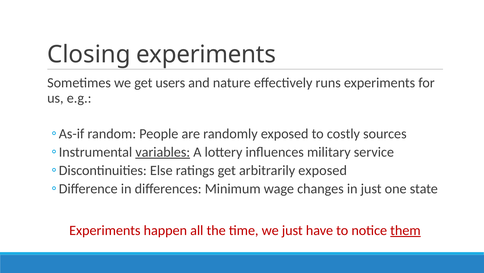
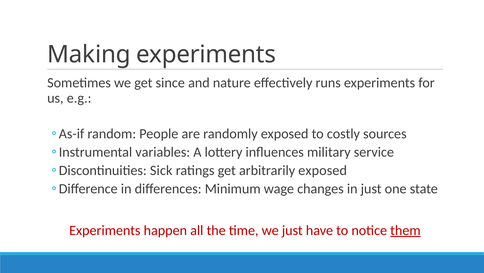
Closing: Closing -> Making (89, 54)
users: users -> since (170, 83)
variables underline: present -> none (163, 152)
Else: Else -> Sick (161, 170)
